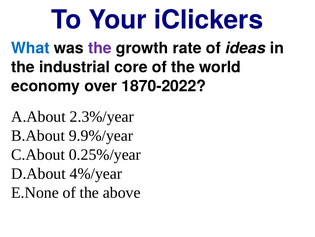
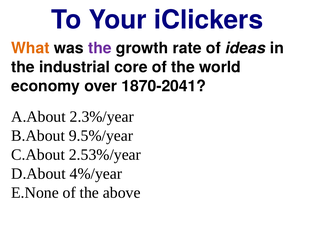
What colour: blue -> orange (30, 48)
1870-2022: 1870-2022 -> 1870-2041 (164, 86)
9.9%/year: 9.9%/year -> 9.5%/year (101, 135)
0.25%/year: 0.25%/year -> 2.53%/year (105, 154)
